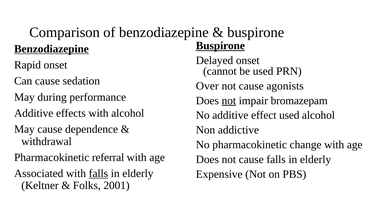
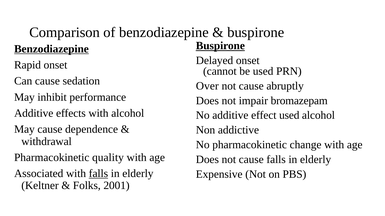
agonists: agonists -> abruptly (285, 86)
during: during -> inhibit (52, 97)
not underline: present -> none (229, 101)
referral: referral -> quality (108, 158)
